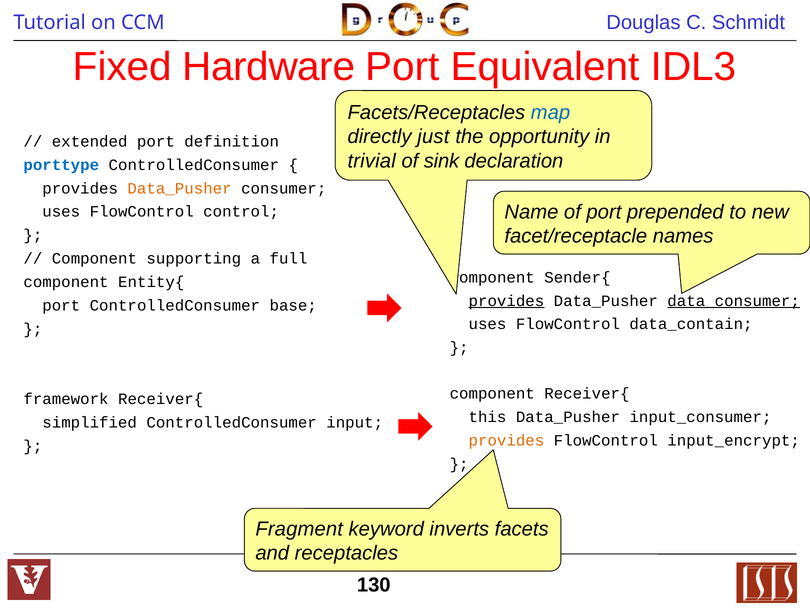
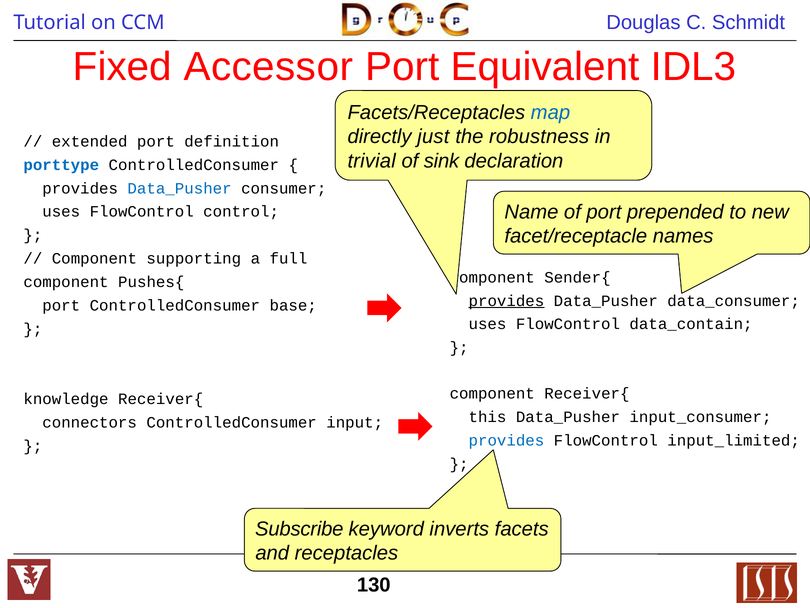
Hardware: Hardware -> Accessor (268, 67)
opportunity: opportunity -> robustness (539, 137)
Data_Pusher colour: orange -> blue (180, 188)
Entity{: Entity{ -> Pushes{ (151, 282)
data_consumer underline: present -> none (734, 301)
framework: framework -> knowledge (66, 399)
simplified: simplified -> connectors (90, 422)
provides colour: orange -> blue (506, 440)
input_encrypt: input_encrypt -> input_limited (734, 440)
Fragment: Fragment -> Subscribe (299, 529)
